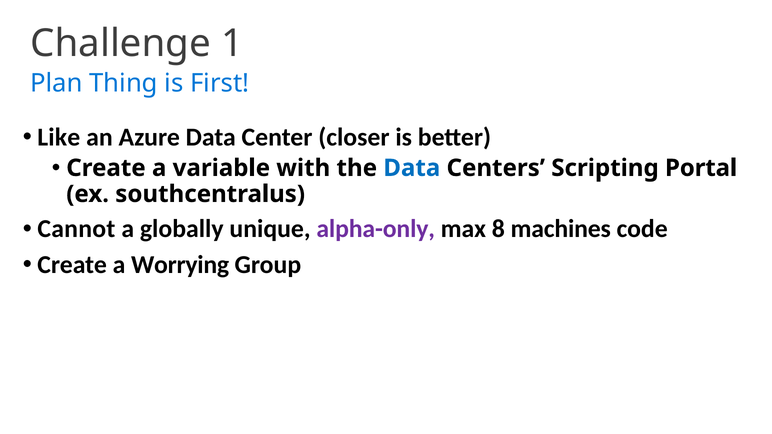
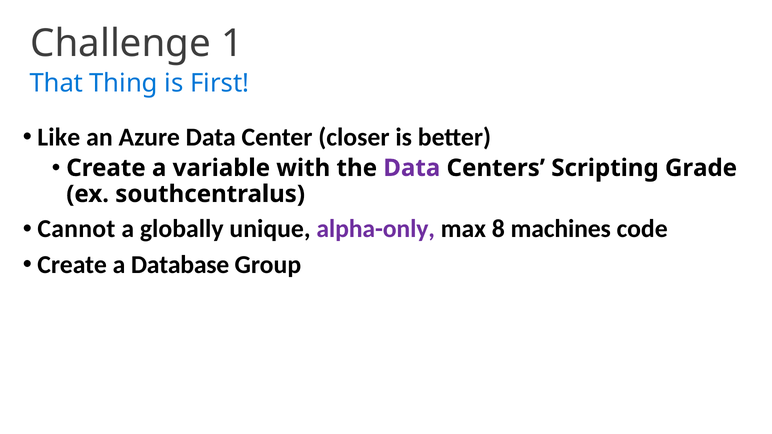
Plan: Plan -> That (56, 83)
Data colour: blue -> purple (412, 168)
Portal: Portal -> Grade (701, 168)
Worrying: Worrying -> Database (180, 265)
